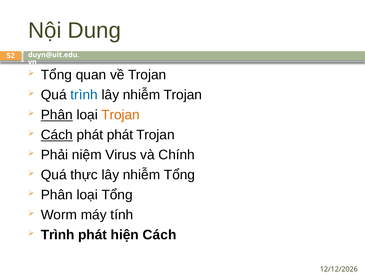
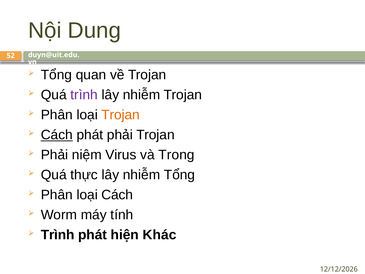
trình colour: blue -> purple (84, 95)
Phân underline: present -> none (57, 115)
phát phát: phát -> phải (120, 135)
Chính: Chính -> Trong (177, 155)
loại Tổng: Tổng -> Cách (117, 195)
hiện Cách: Cách -> Khác (160, 235)
